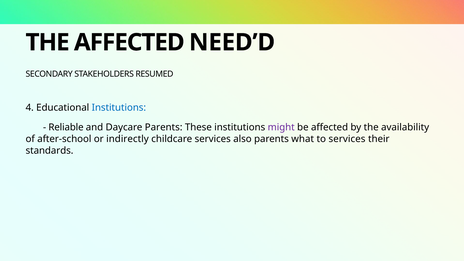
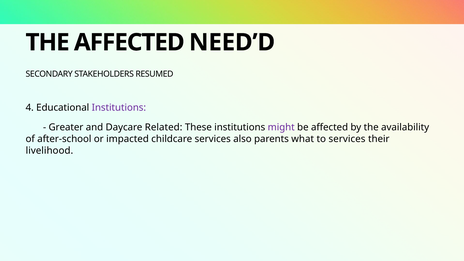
Institutions colour: blue -> purple (119, 108)
Reliable: Reliable -> Greater (66, 127)
Daycare Parents: Parents -> Related (164, 127)
indirectly: indirectly -> impacted (128, 139)
standards: standards -> livelihood (49, 150)
